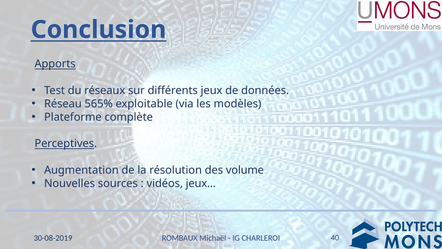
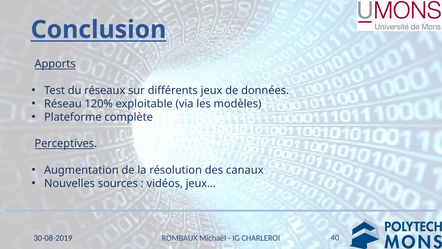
565%: 565% -> 120% (99, 104)
volume: volume -> canaux (245, 170)
